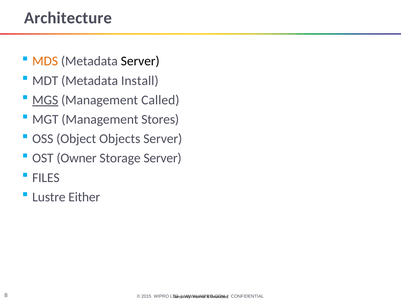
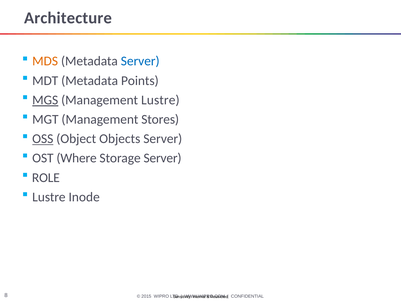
Server colour: black -> blue (140, 61)
Install: Install -> Points (140, 81)
Management Called: Called -> Lustre (160, 100)
OSS underline: none -> present (43, 139)
Owner: Owner -> Where (77, 158)
FILES: FILES -> ROLE (46, 177)
Either: Either -> Inode (84, 197)
